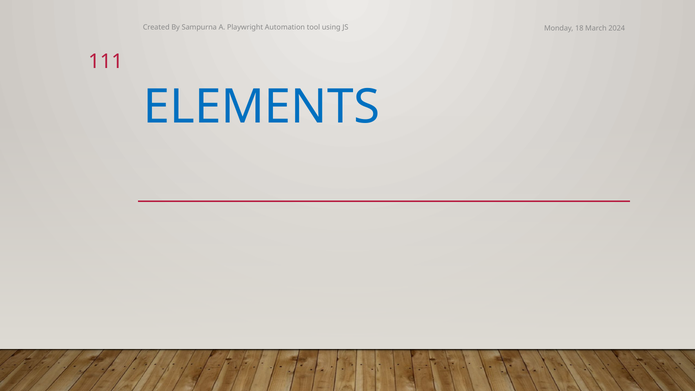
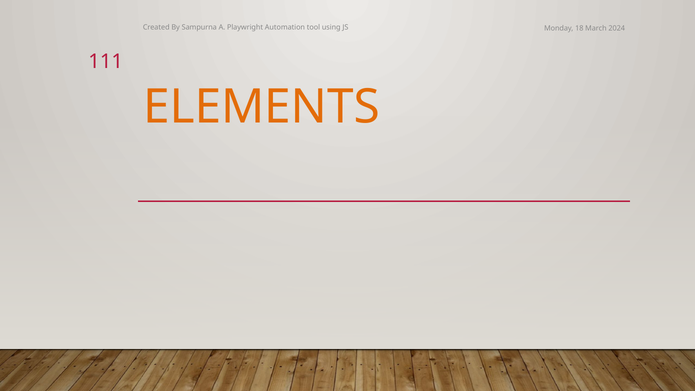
ELEMENTS colour: blue -> orange (262, 107)
